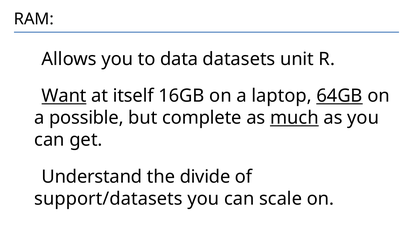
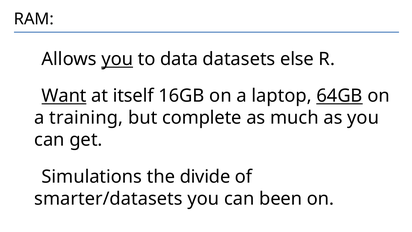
you underline: none -> present (117, 59)
unit: unit -> else (297, 59)
possible: possible -> training (86, 118)
much underline: present -> none (294, 118)
Understand: Understand -> Simulations (92, 176)
support/datasets: support/datasets -> smarter/datasets (108, 198)
scale: scale -> been (281, 198)
